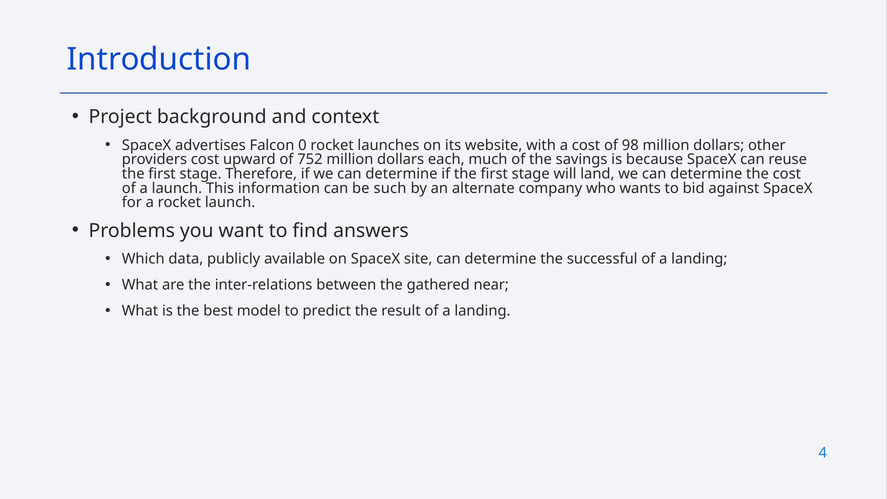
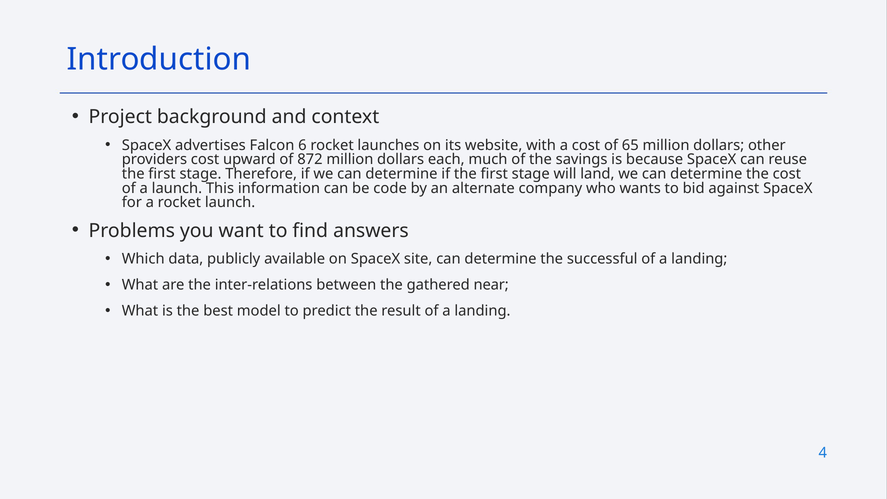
0: 0 -> 6 (302, 145)
98: 98 -> 65 (630, 145)
752: 752 -> 872 (310, 159)
such: such -> code (390, 188)
